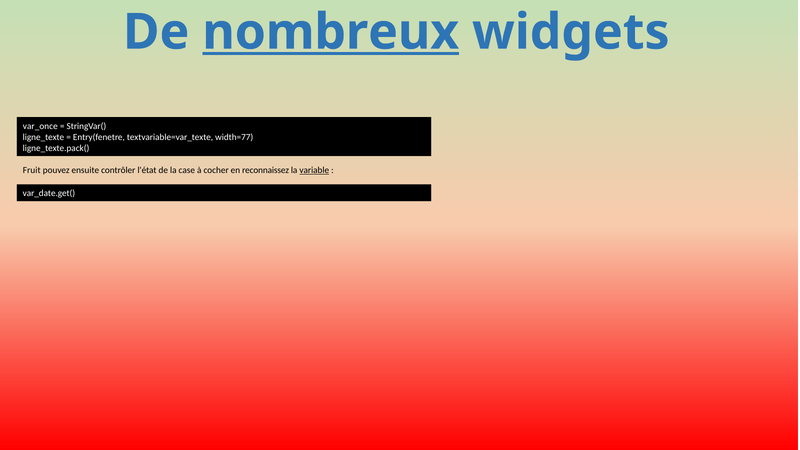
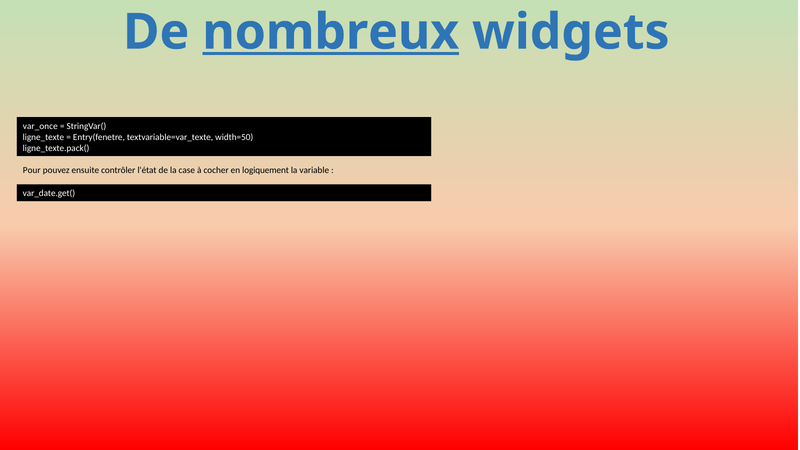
width=77: width=77 -> width=50 (234, 137)
Fruit: Fruit -> Pour (32, 170)
reconnaissez: reconnaissez -> logiquement (266, 170)
variable underline: present -> none (314, 170)
